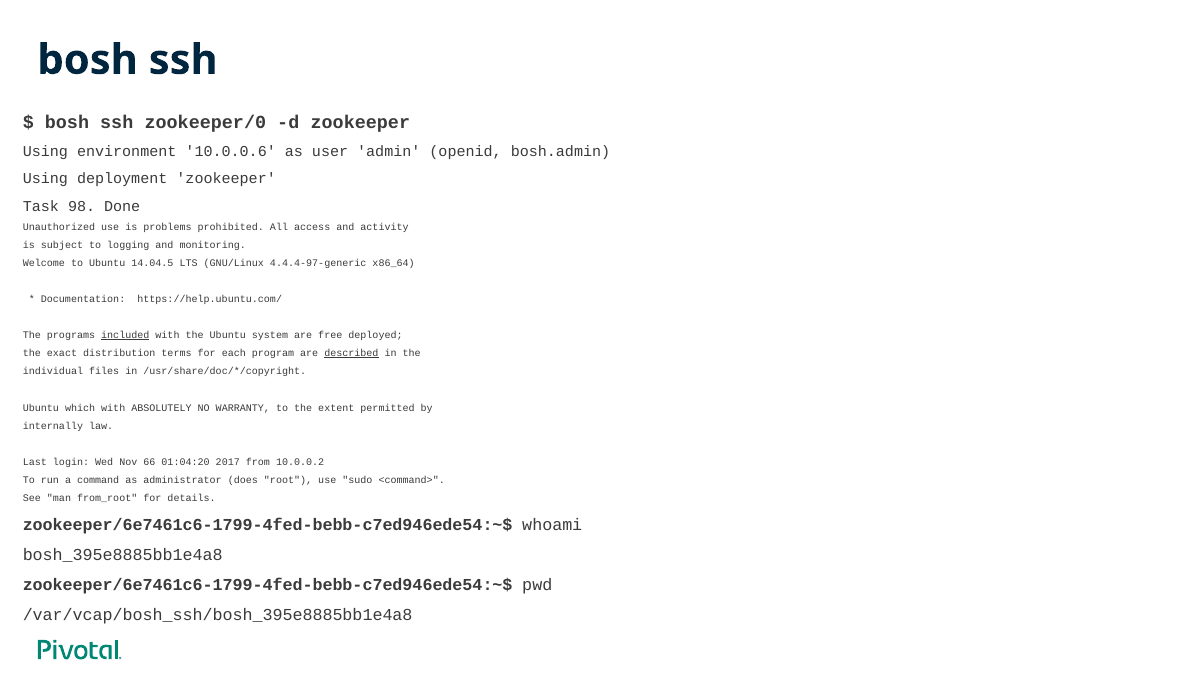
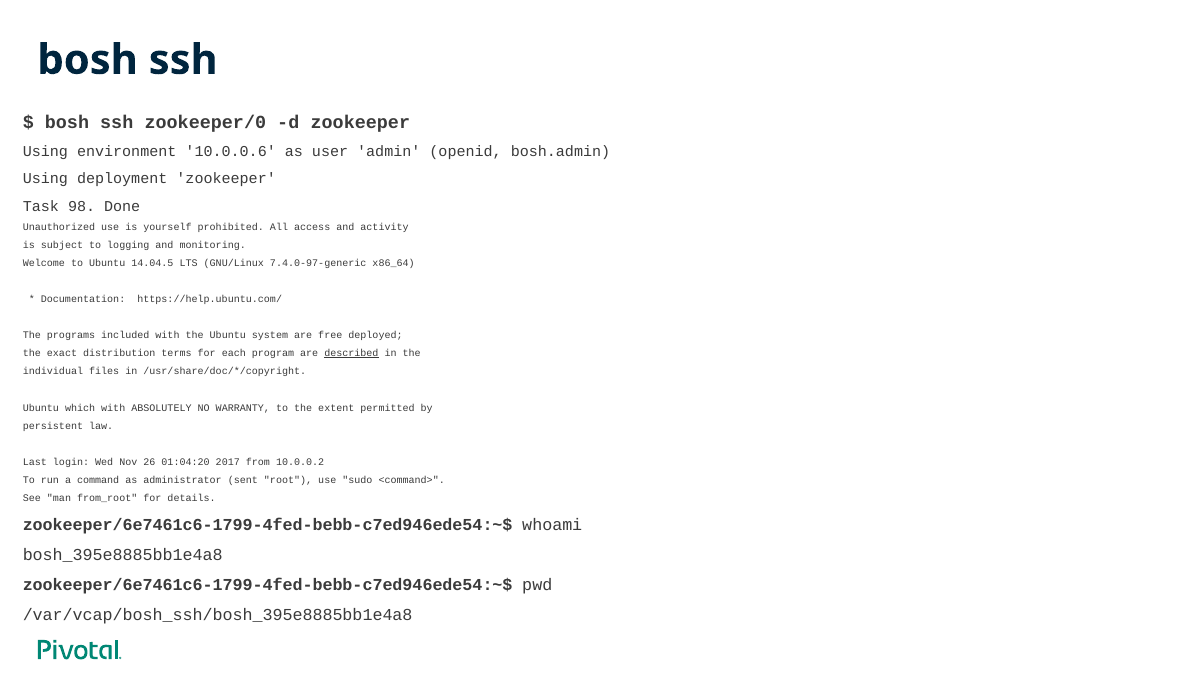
problems: problems -> yourself (167, 227)
4.4.4-97-generic: 4.4.4-97-generic -> 7.4.0-97-generic (318, 263)
included underline: present -> none (125, 335)
internally: internally -> persistent (53, 425)
66: 66 -> 26 (149, 461)
does: does -> sent (243, 480)
